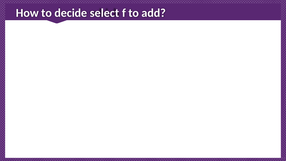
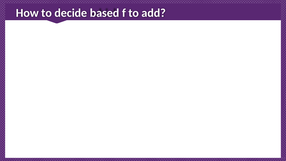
select: select -> based (105, 13)
